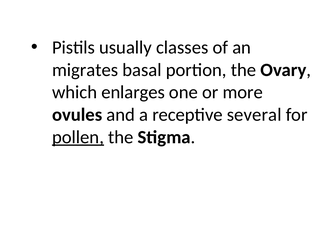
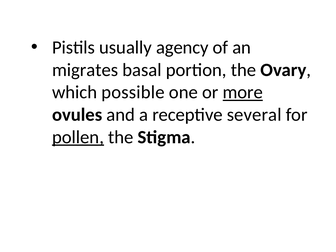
classes: classes -> agency (182, 48)
enlarges: enlarges -> possible (133, 92)
more underline: none -> present (243, 92)
